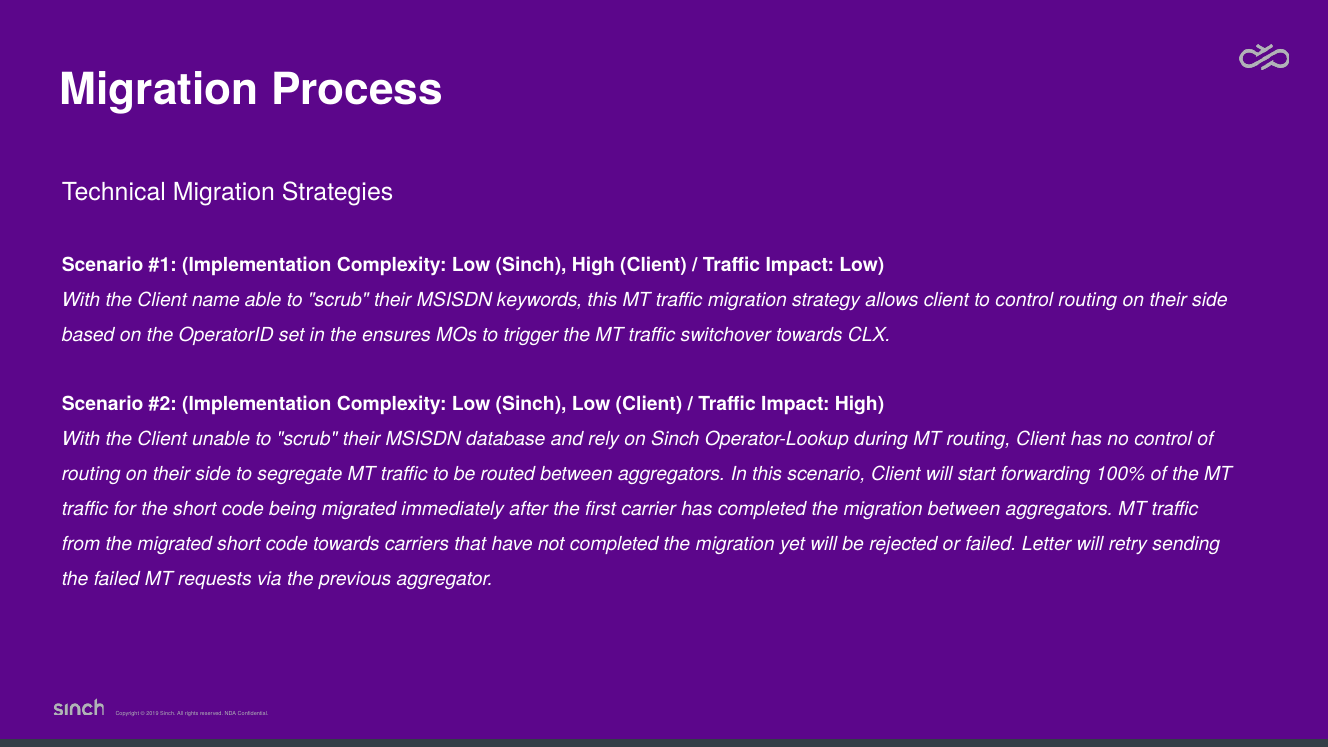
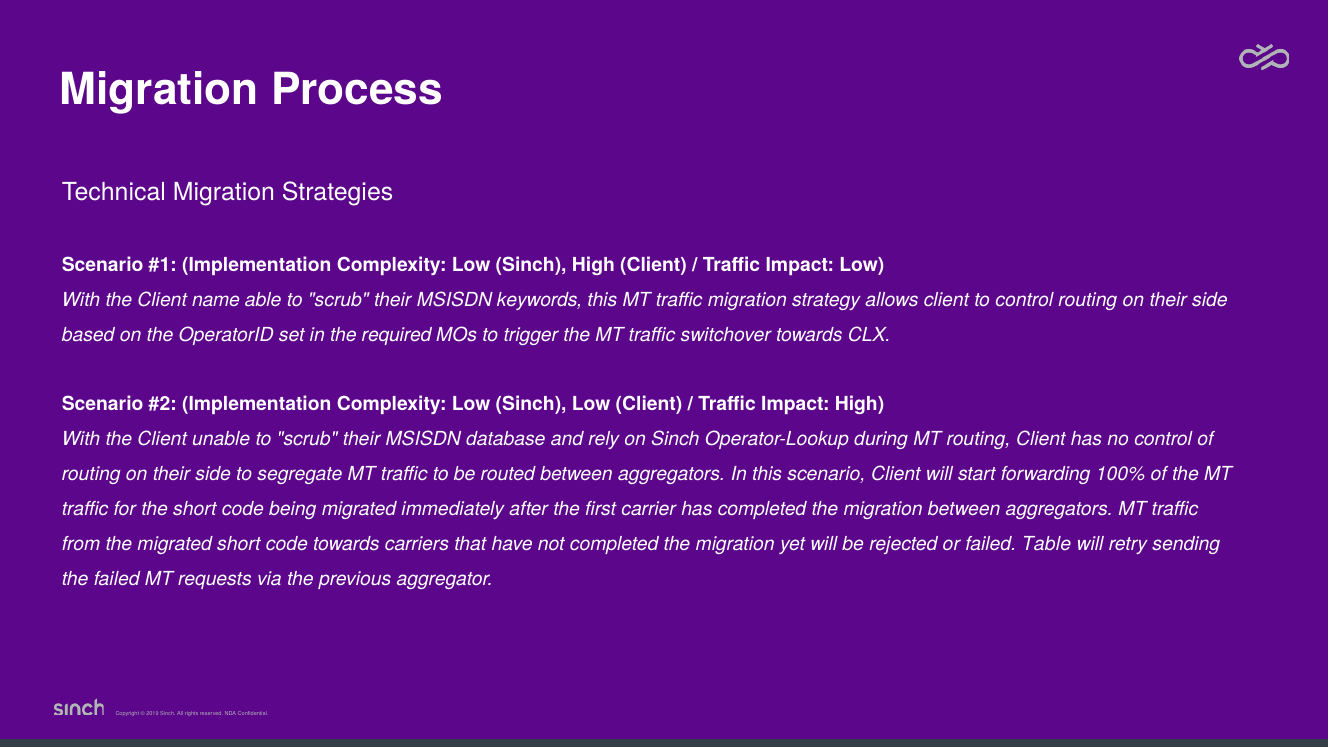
ensures: ensures -> required (397, 335)
Letter: Letter -> Table (1046, 544)
